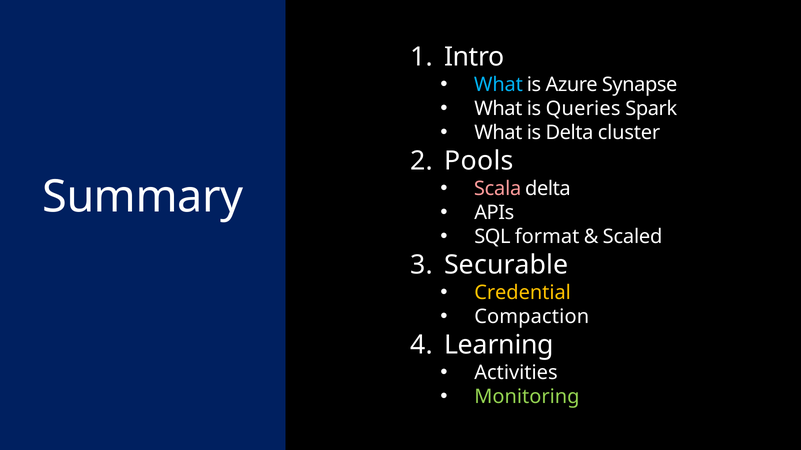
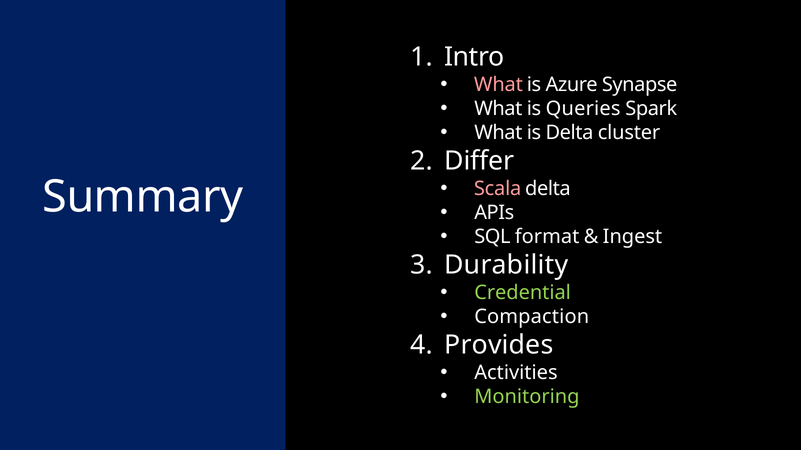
What colour: light blue -> pink (498, 85)
Pools: Pools -> Differ (479, 161)
Scaled: Scaled -> Ingest (632, 237)
Securable: Securable -> Durability (506, 265)
Credential colour: yellow -> light green (523, 293)
Learning: Learning -> Provides (499, 345)
